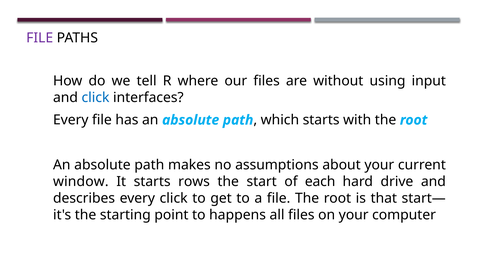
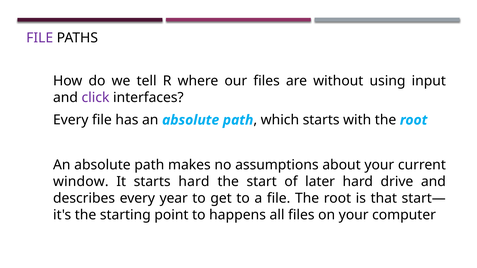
click colour: blue -> purple (96, 98)
starts rows: rows -> hard (194, 182)
each: each -> later (320, 182)
every click: click -> year (174, 199)
